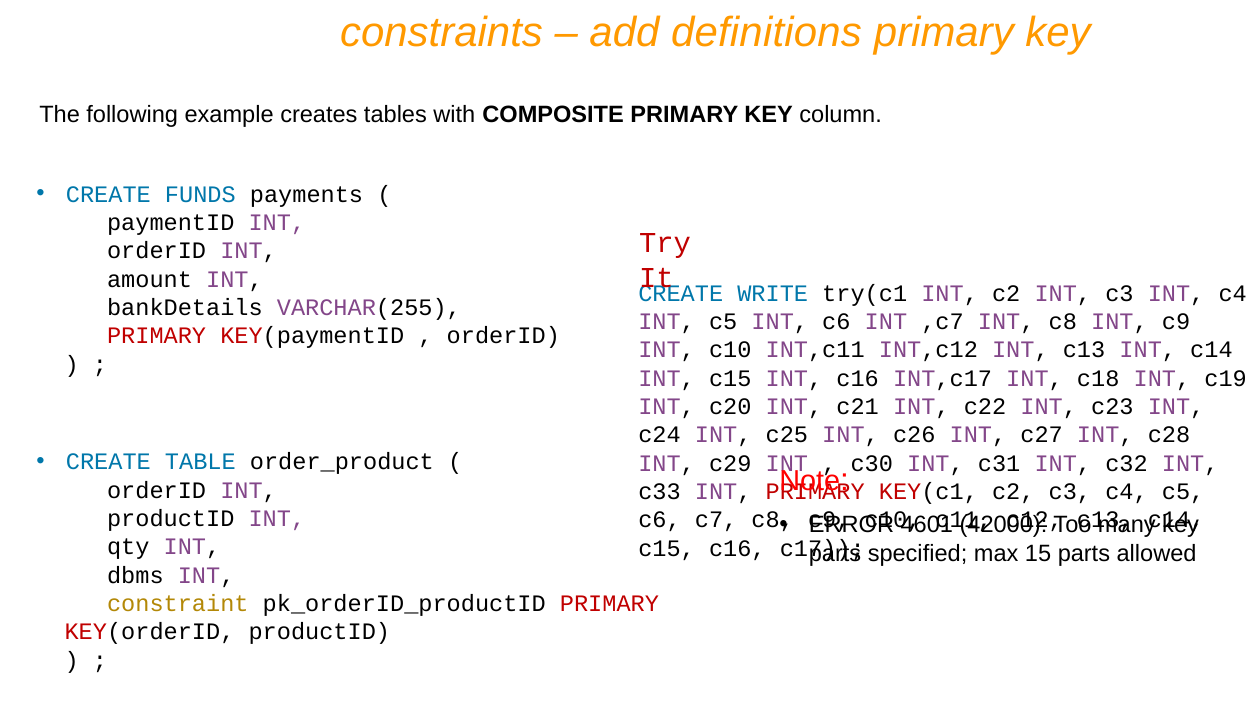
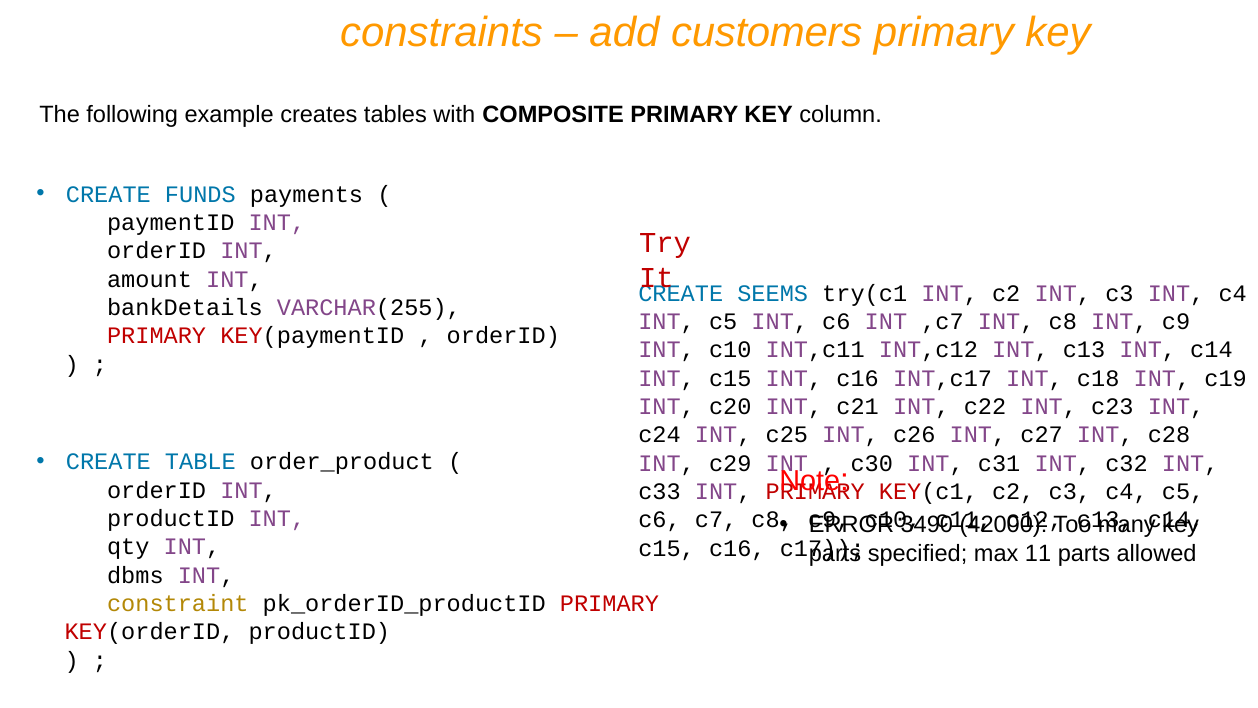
definitions: definitions -> customers (767, 33)
WRITE: WRITE -> SEEMS (773, 293)
4601: 4601 -> 3490 (927, 525)
15: 15 -> 11 (1038, 553)
